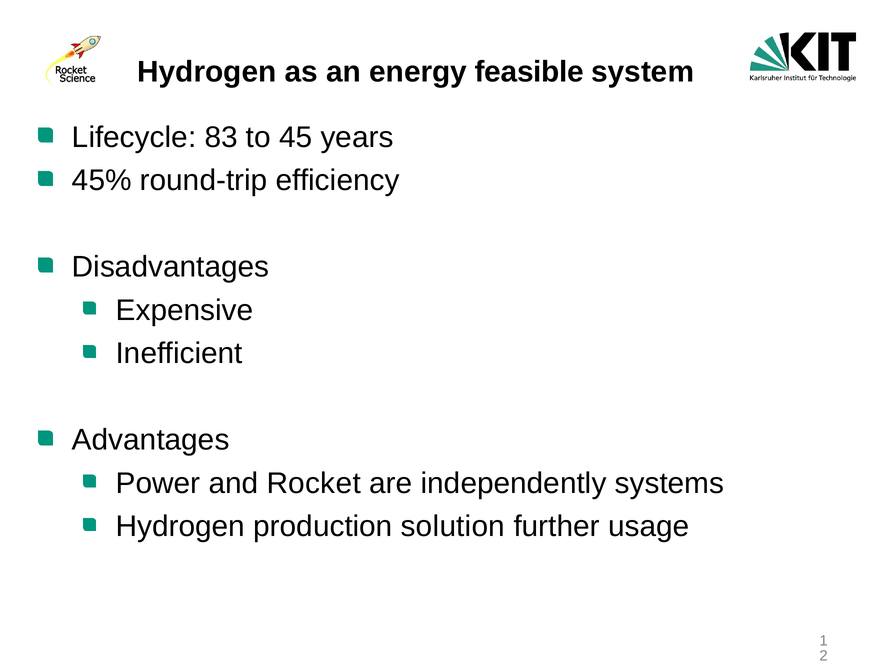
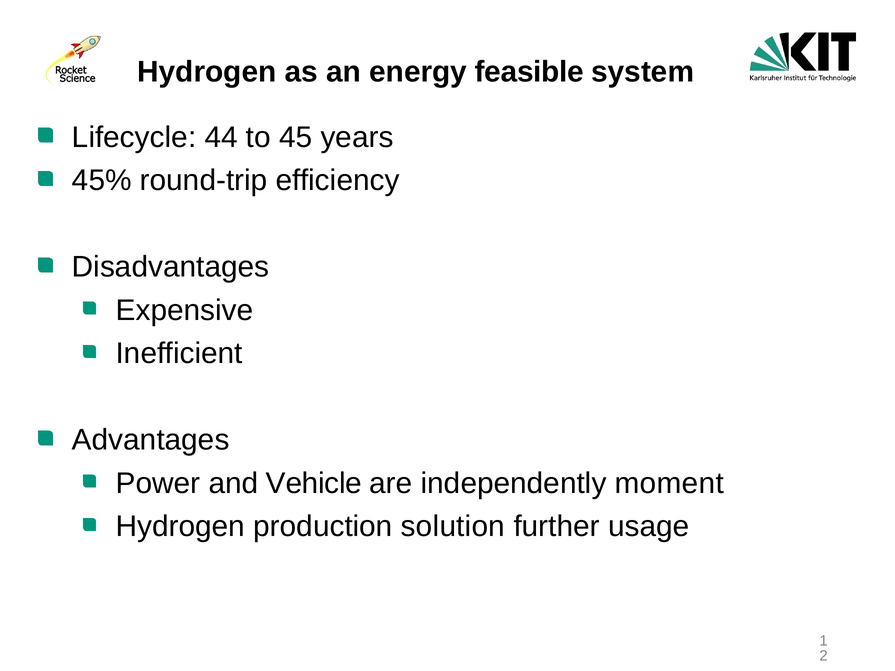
83: 83 -> 44 (221, 137)
Rocket: Rocket -> Vehicle (314, 483)
systems: systems -> moment (669, 483)
